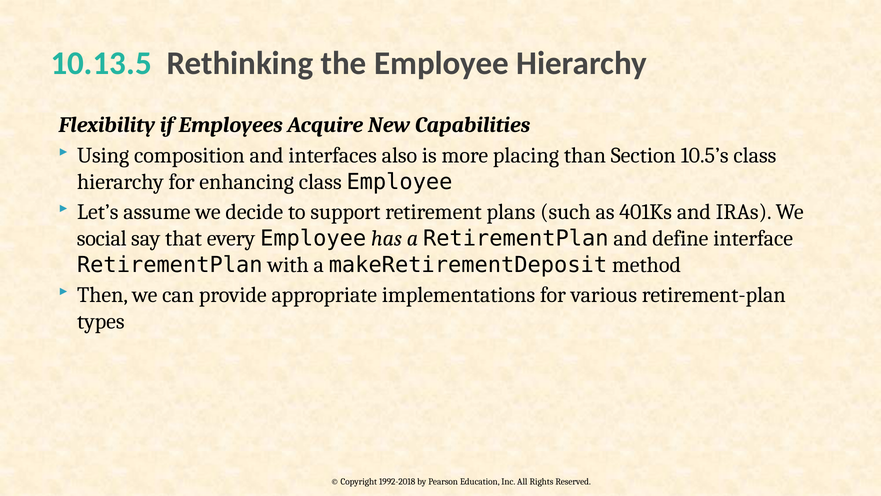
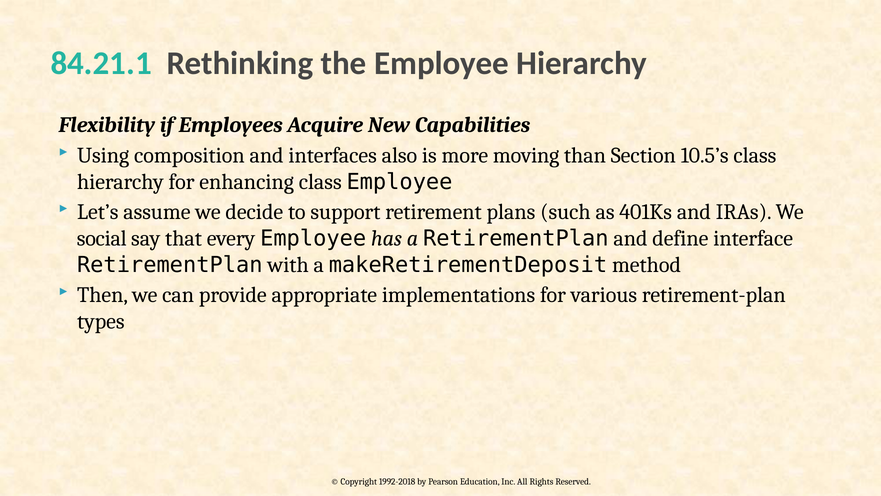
10.13.5: 10.13.5 -> 84.21.1 (101, 63)
placing: placing -> moving (526, 155)
